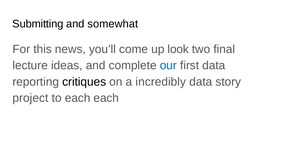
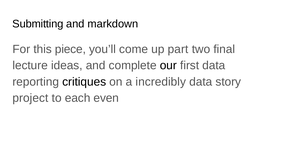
somewhat: somewhat -> markdown (113, 24)
news: news -> piece (70, 49)
look: look -> part (178, 49)
our colour: blue -> black (168, 66)
each each: each -> even (106, 98)
